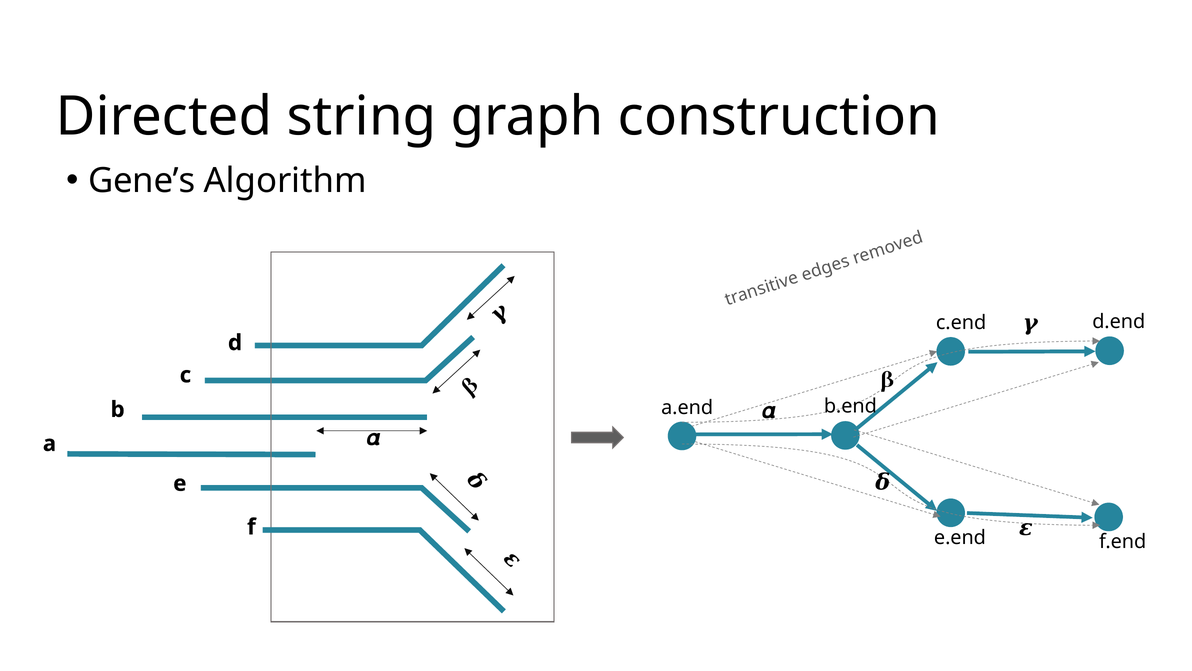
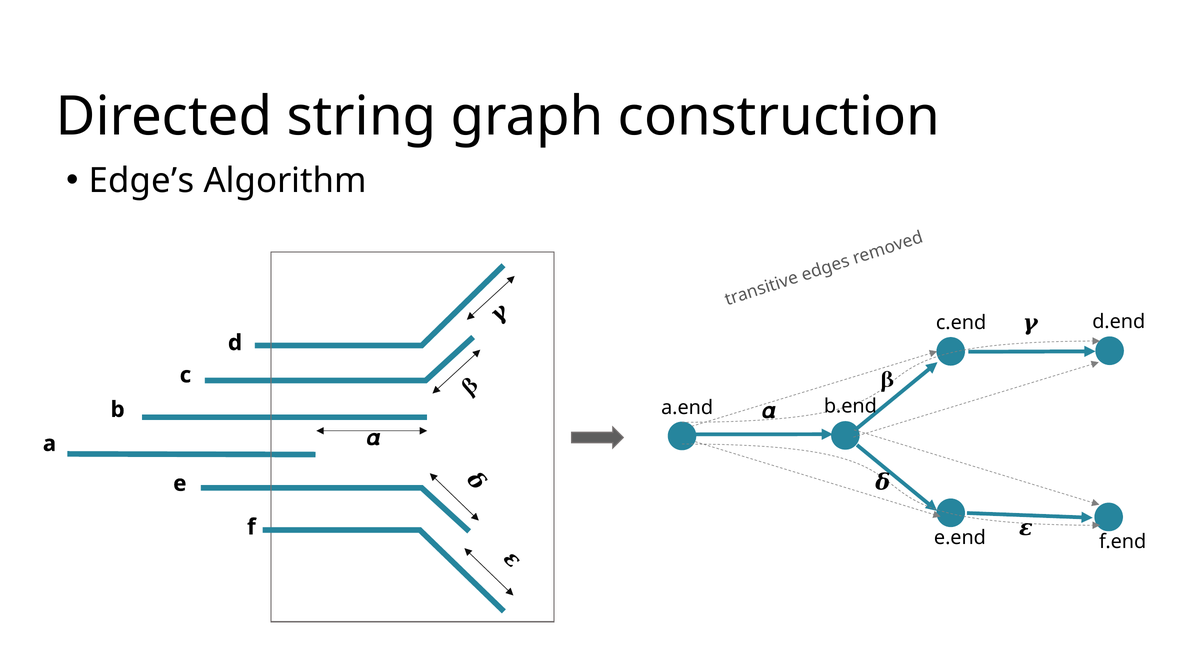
Gene’s: Gene’s -> Edge’s (141, 181)
